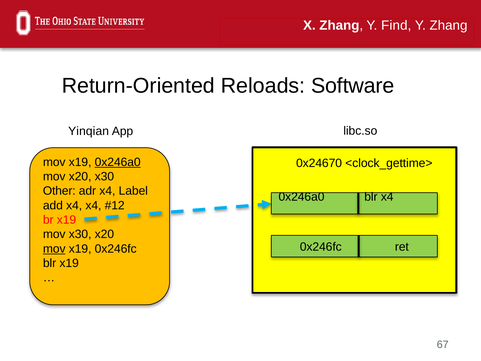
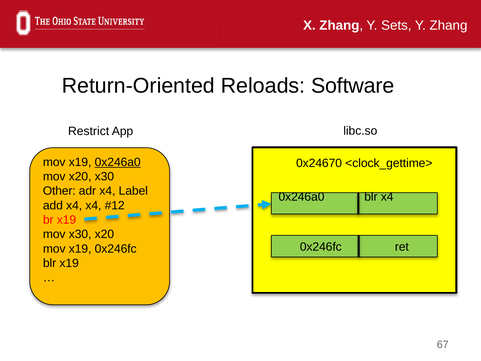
Find: Find -> Sets (396, 25)
Yinqian: Yinqian -> Restrict (89, 131)
mov underline: present -> none (54, 249)
